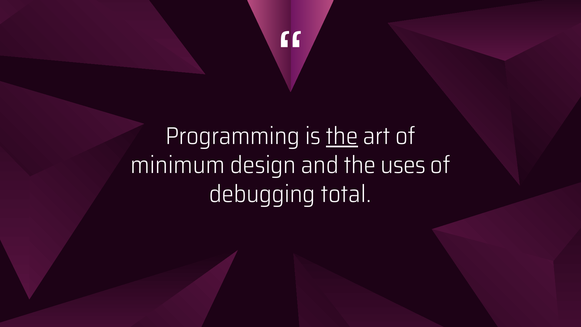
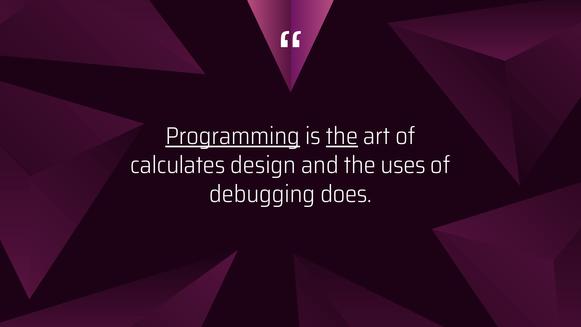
Programming underline: none -> present (233, 136)
minimum: minimum -> calculates (178, 165)
total: total -> does (346, 194)
